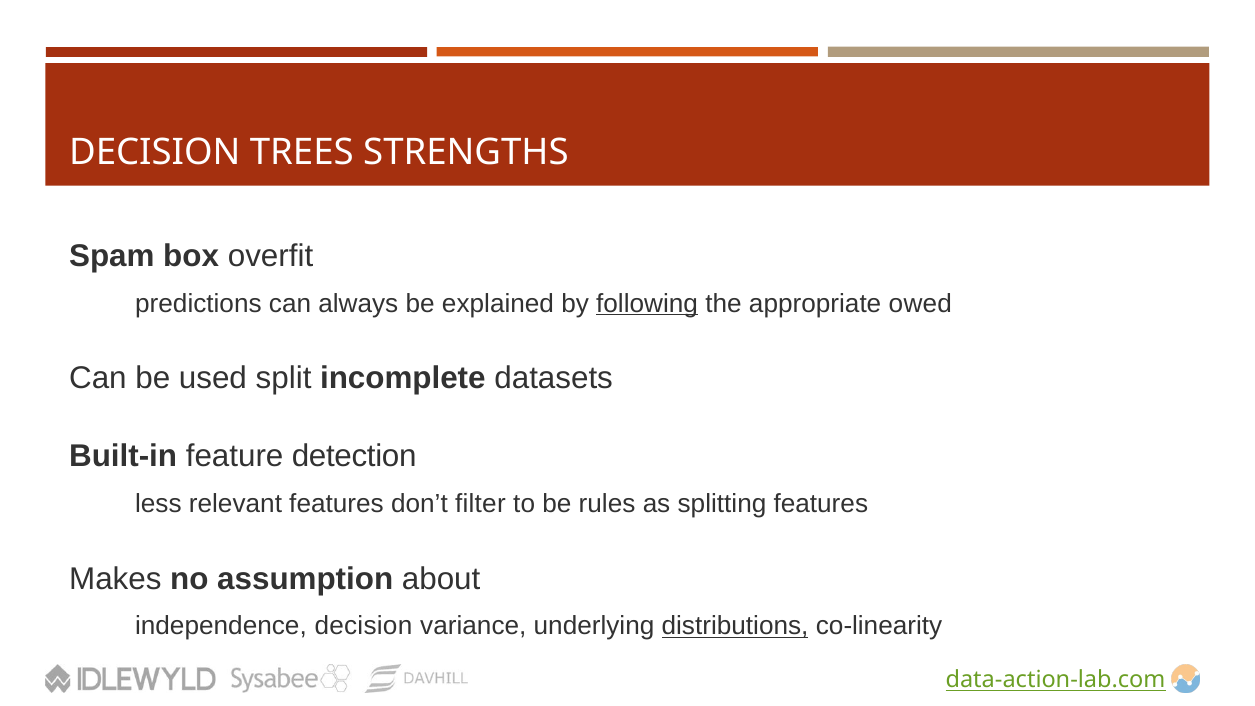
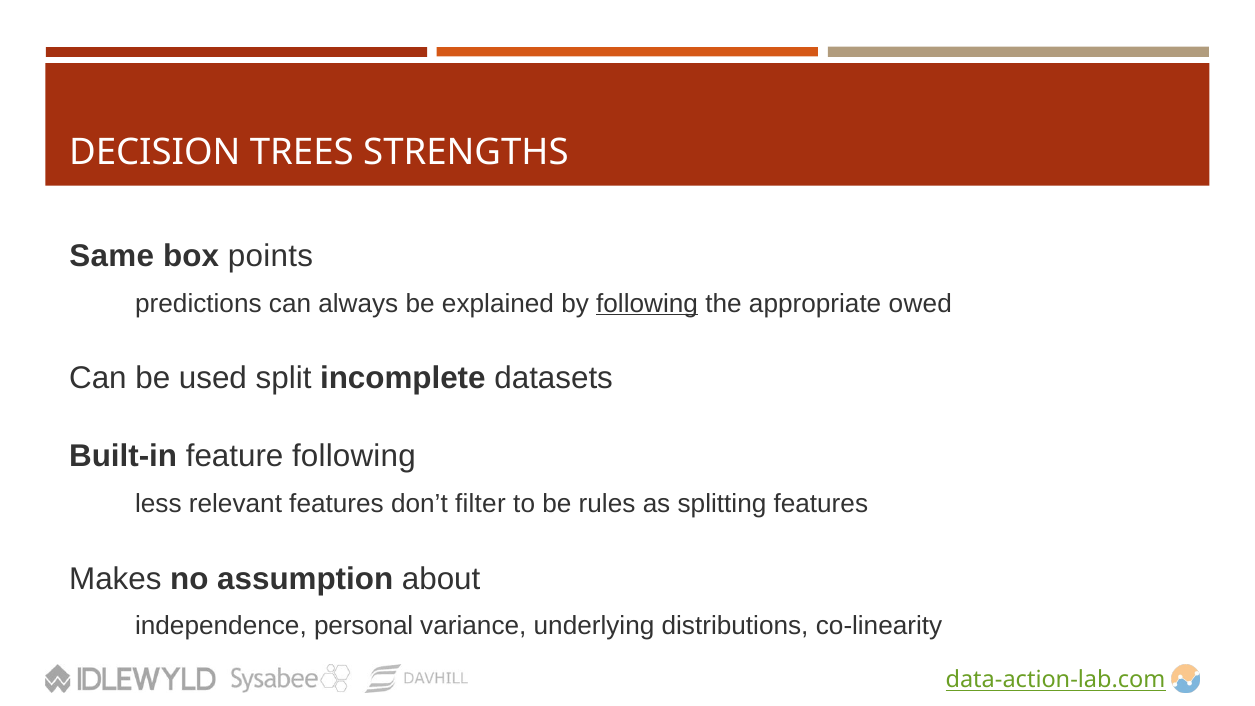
Spam: Spam -> Same (112, 256)
overfit: overfit -> points (270, 256)
feature detection: detection -> following (354, 456)
decision: decision -> personal (364, 626)
distributions underline: present -> none (735, 626)
